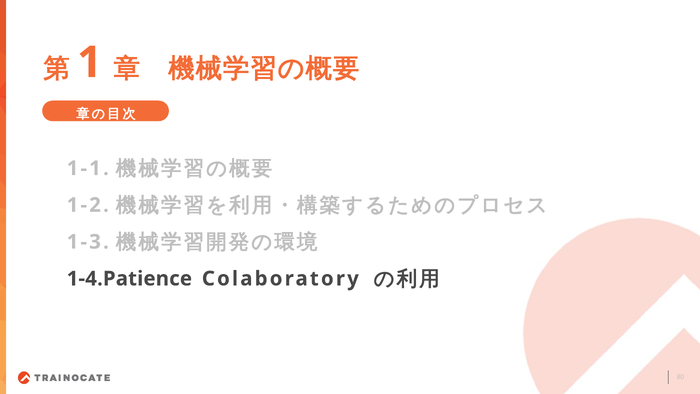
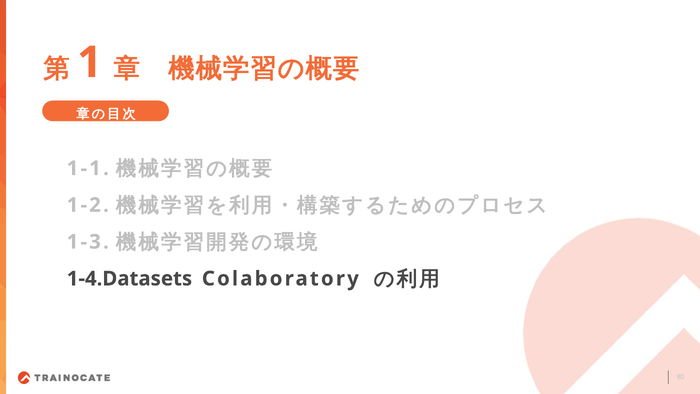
1-4.Patience: 1-4.Patience -> 1-4.Datasets (129, 278)
